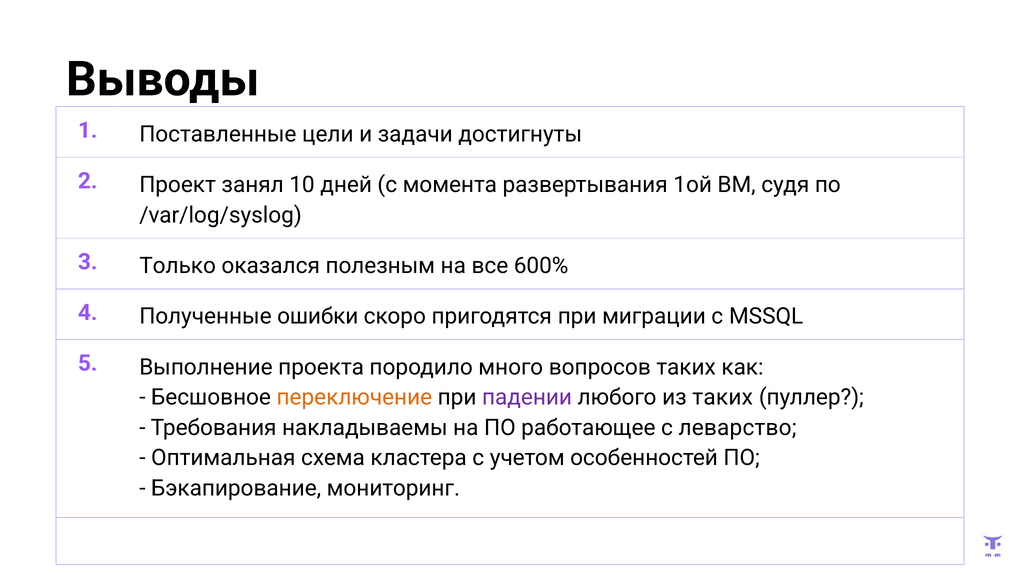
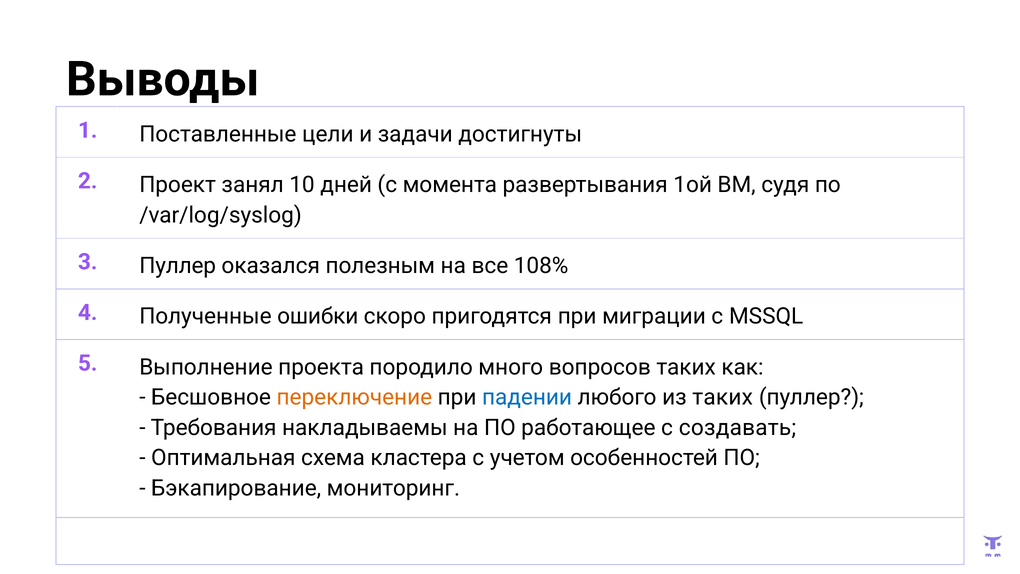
3 Только: Только -> Пуллер (178, 266)
600%: 600% -> 108% (541, 266)
падении colour: purple -> blue (527, 397)
леварство: леварство -> создавать (738, 428)
